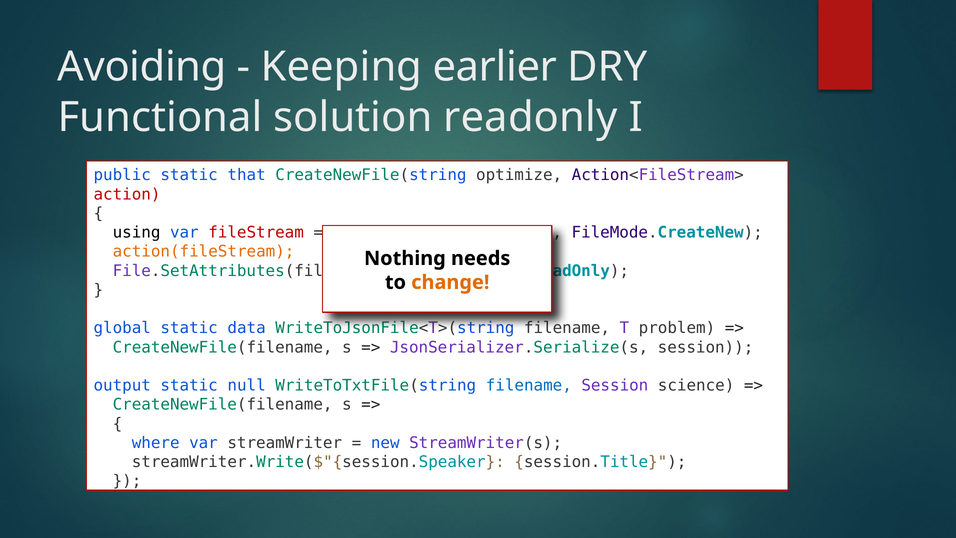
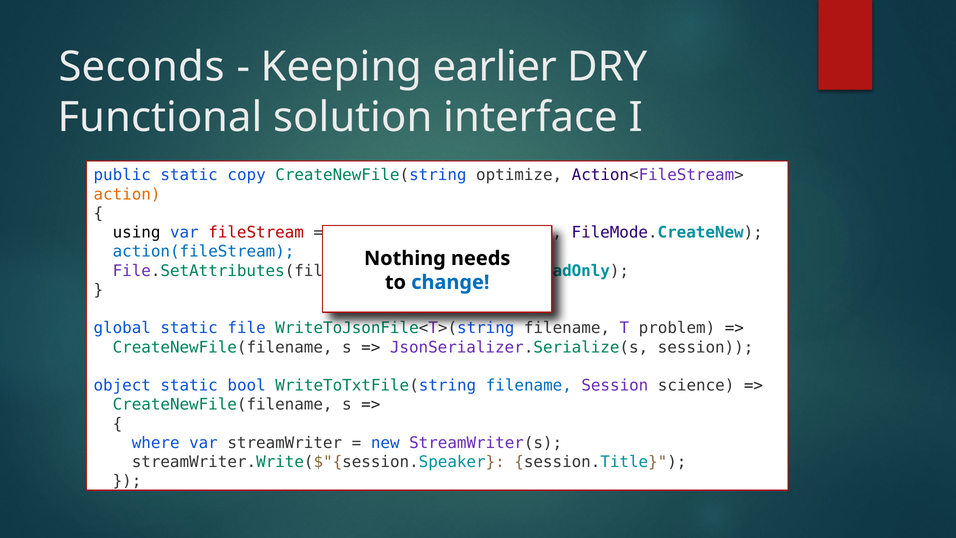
Avoiding: Avoiding -> Seconds (142, 67)
readonly: readonly -> interface (531, 117)
that: that -> copy (247, 175)
action colour: red -> orange (127, 194)
action(fileStream colour: orange -> blue (204, 252)
change colour: orange -> blue (450, 282)
data: data -> file (247, 328)
output: output -> object (122, 385)
null: null -> bool (247, 385)
